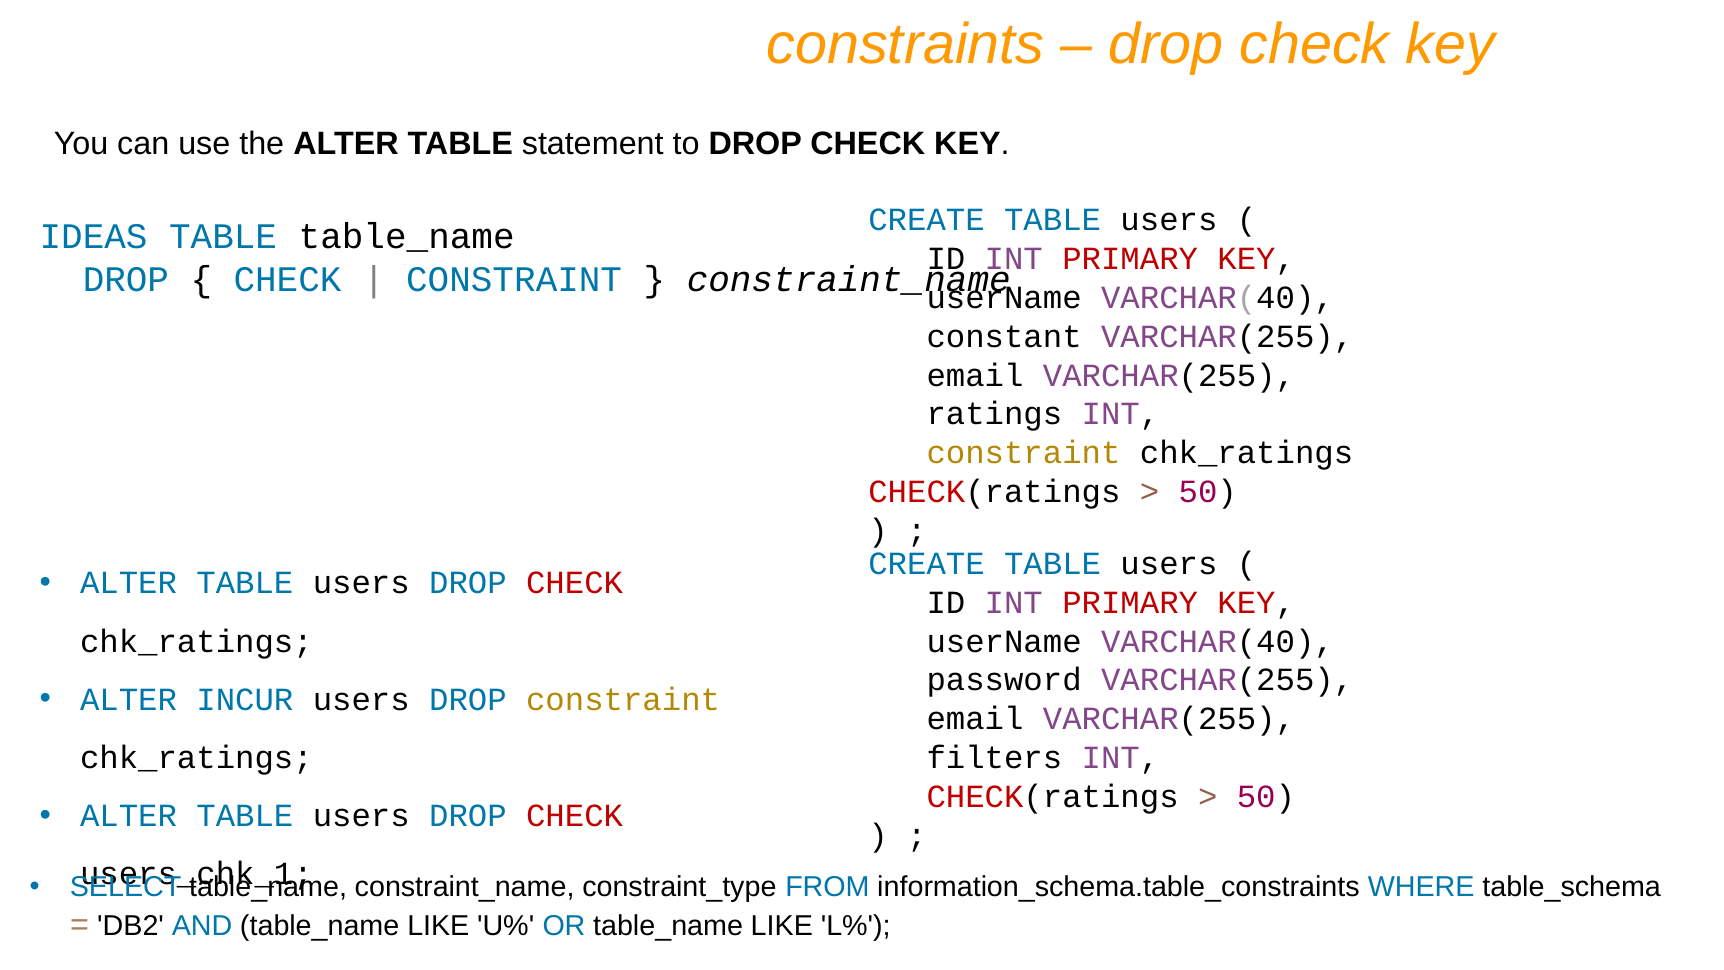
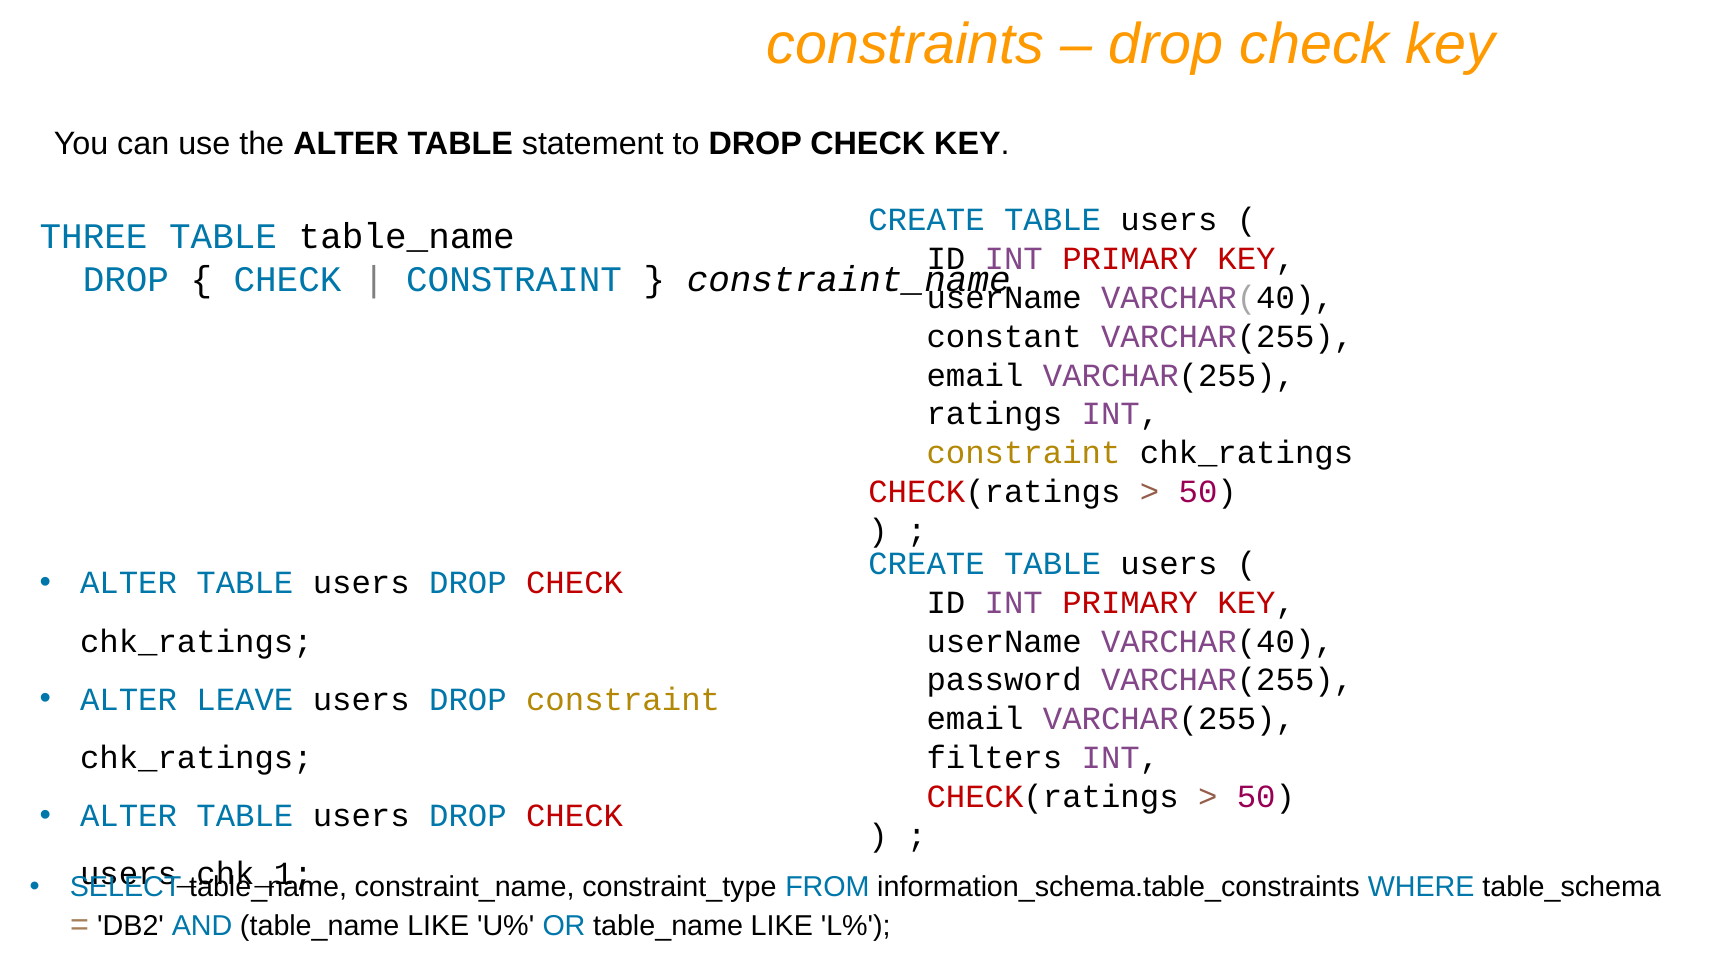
IDEAS: IDEAS -> THREE (94, 237)
INCUR: INCUR -> LEAVE (245, 700)
